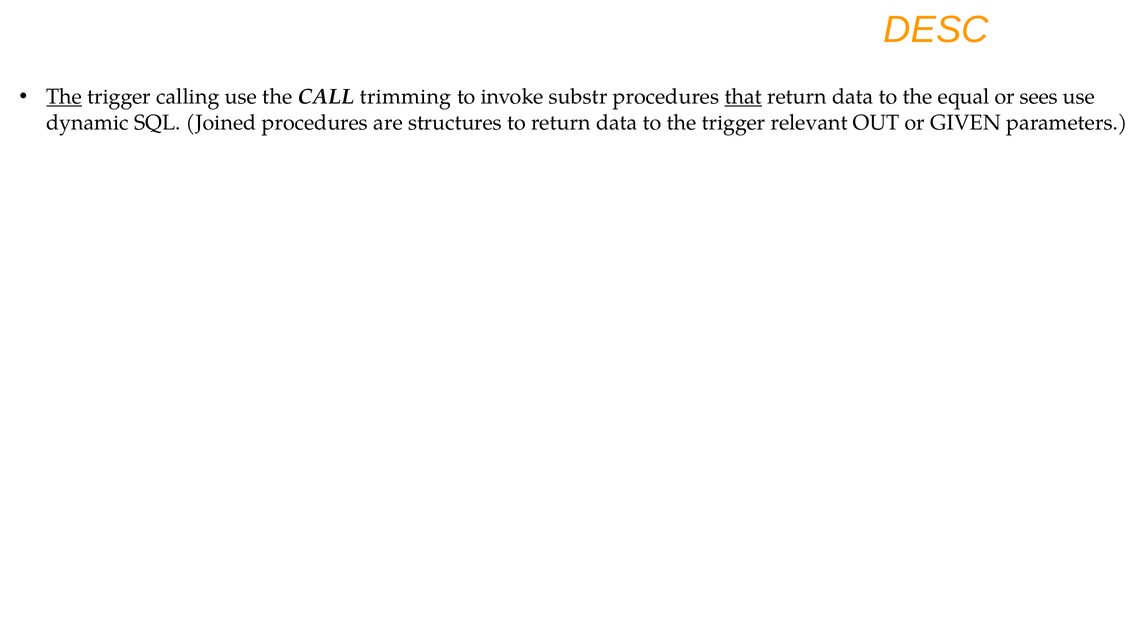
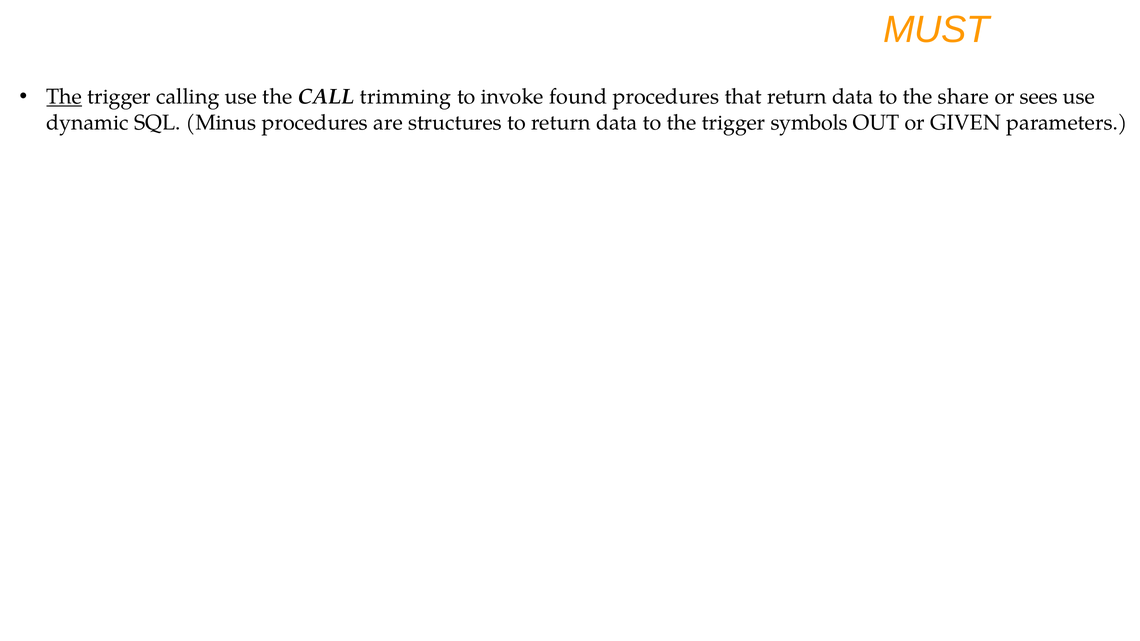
DESC: DESC -> MUST (936, 30)
substr: substr -> found (578, 97)
that underline: present -> none (743, 97)
equal: equal -> share (964, 97)
Joined: Joined -> Minus (221, 123)
relevant: relevant -> symbols (809, 123)
